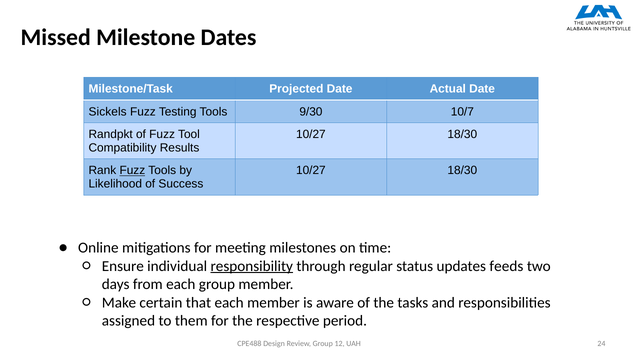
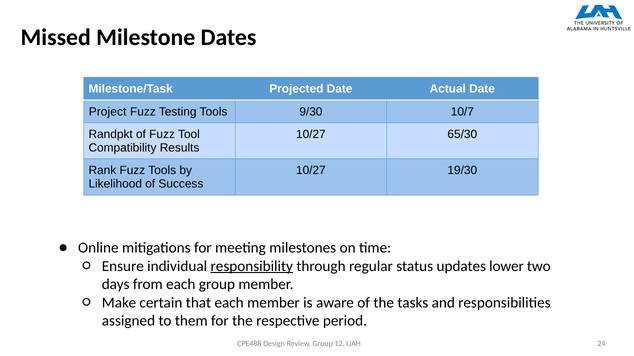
Sickels: Sickels -> Project (108, 112)
18/30: 18/30 -> 65/30 (462, 135)
Fuzz underline: present -> none (132, 171)
18/30: 18/30 -> 19/30 (462, 171)
feeds: feeds -> lower (507, 267)
